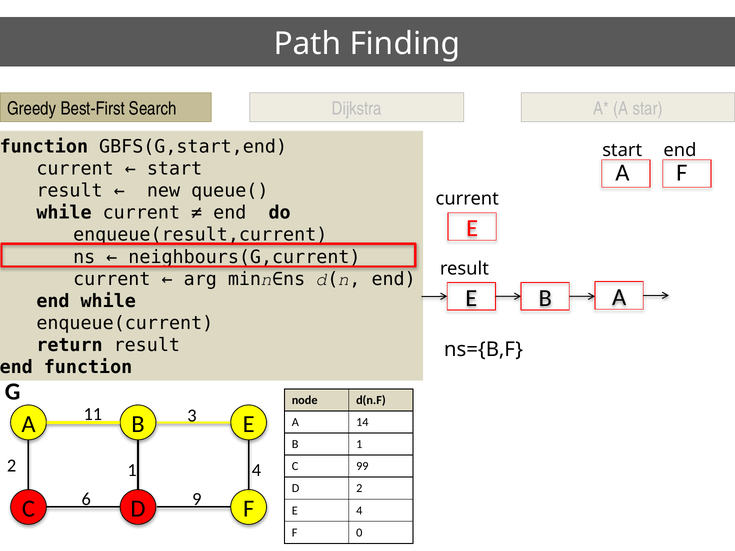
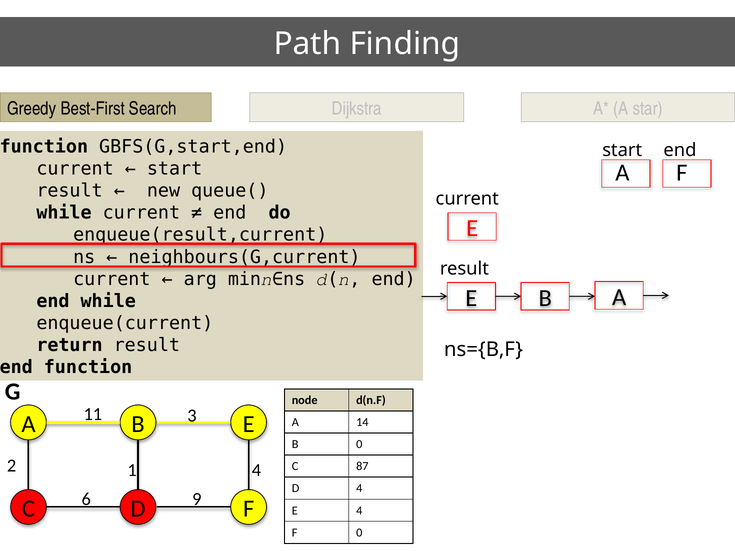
B 1: 1 -> 0 (359, 444)
99: 99 -> 87 (362, 467)
D 2: 2 -> 4 (359, 489)
